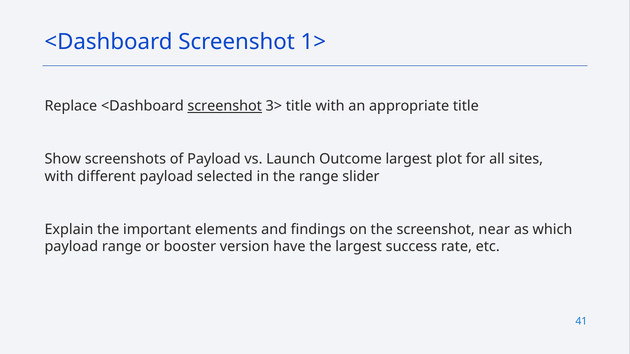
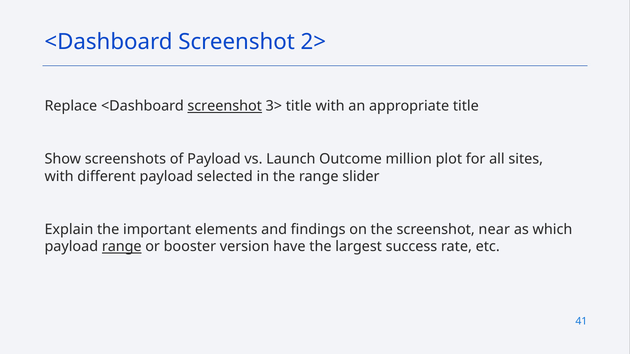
1>: 1> -> 2> (313, 42)
Outcome largest: largest -> million (409, 159)
range underline: none -> present (122, 247)
